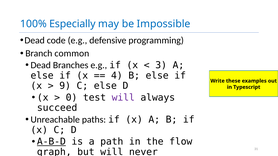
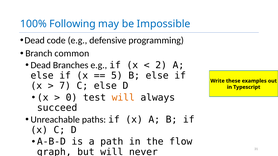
Especially: Especially -> Following (72, 24)
3: 3 -> 2 (161, 65)
4: 4 -> 5 (117, 76)
9: 9 -> 7 (65, 86)
will colour: purple -> orange (123, 98)
A-B-D underline: present -> none (51, 142)
